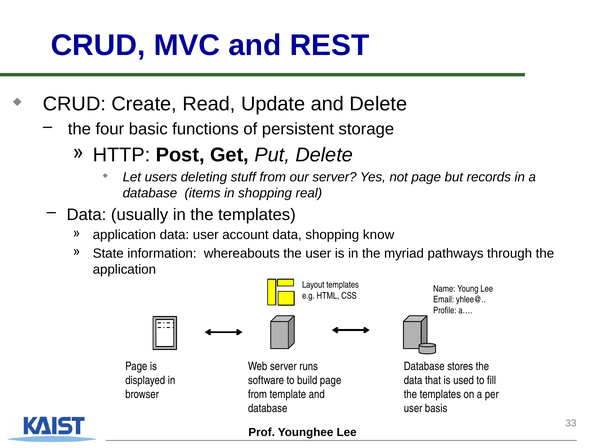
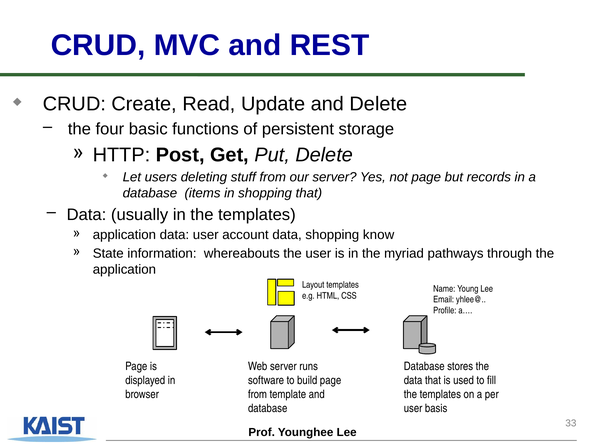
shopping real: real -> that (309, 193)
